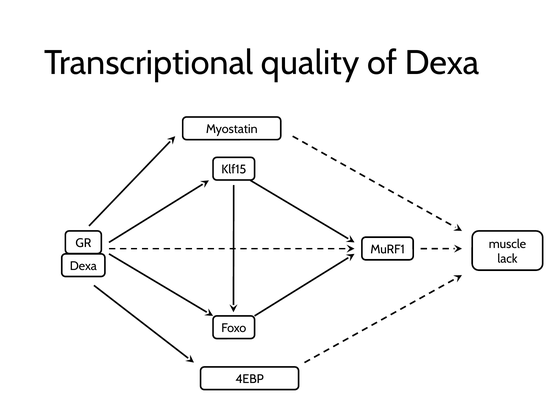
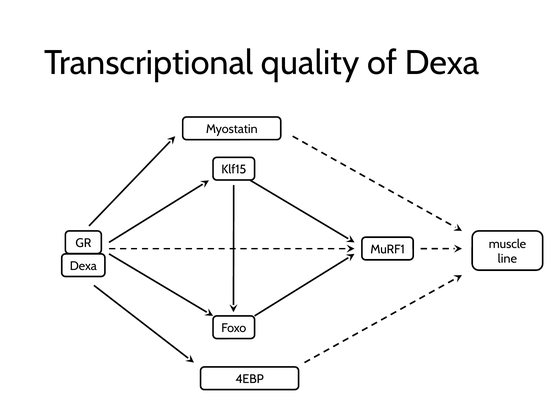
lack: lack -> line (507, 259)
